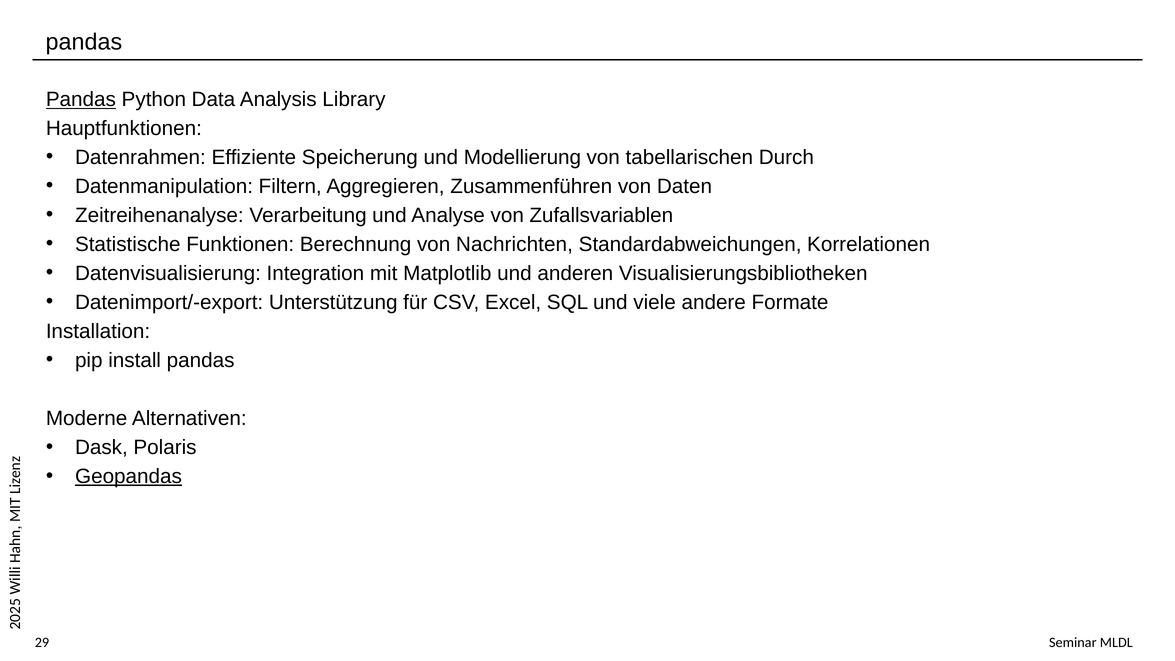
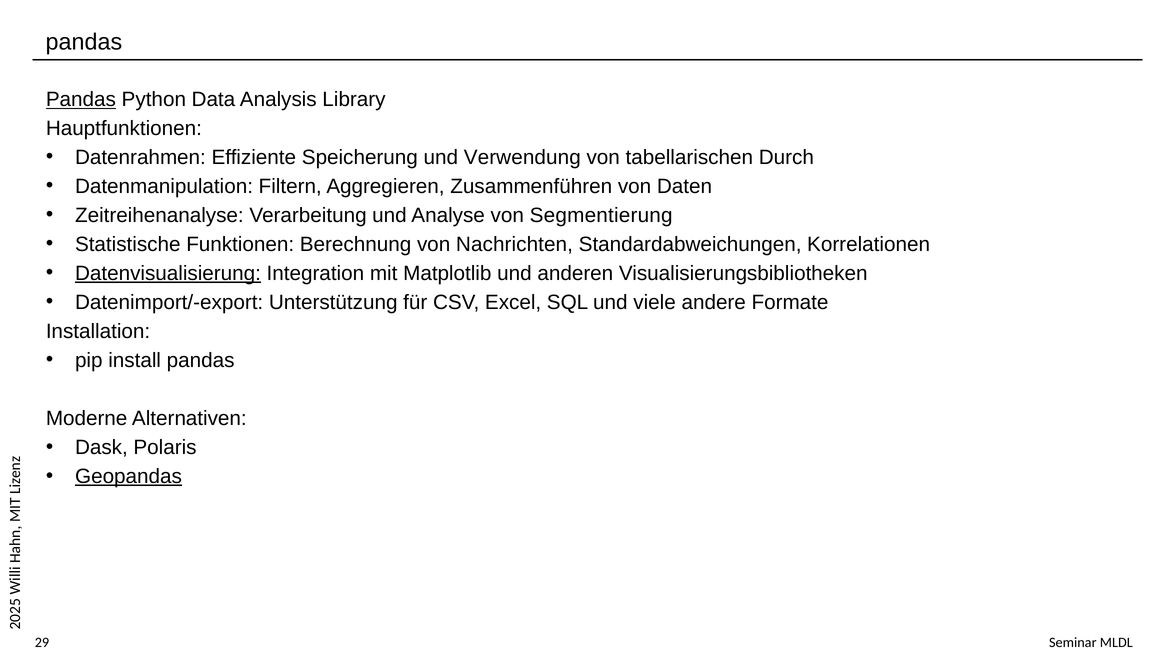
Modellierung: Modellierung -> Verwendung (522, 157)
Zufallsvariablen: Zufallsvariablen -> Segmentierung (601, 215)
Datenvisualisierung underline: none -> present (168, 273)
